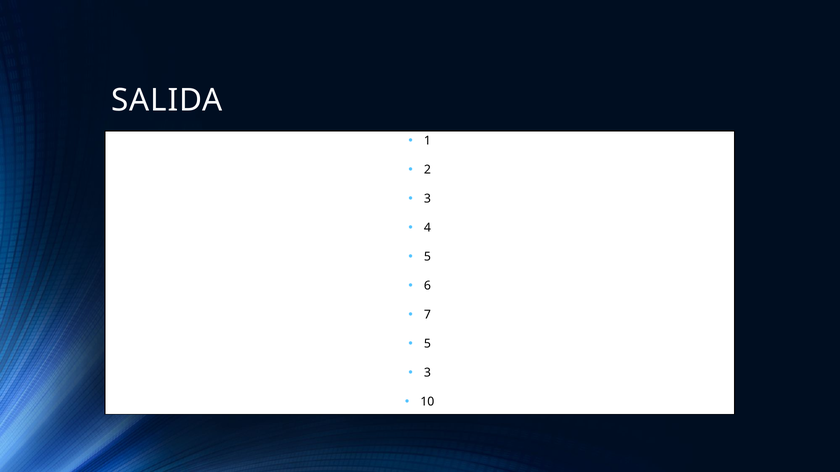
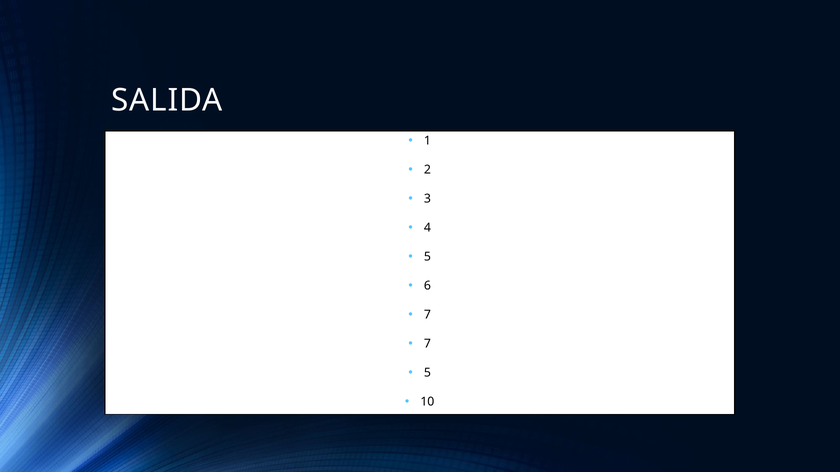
5: 5 -> 7 (427, 344)
3: 3 -> 5 (427, 373)
